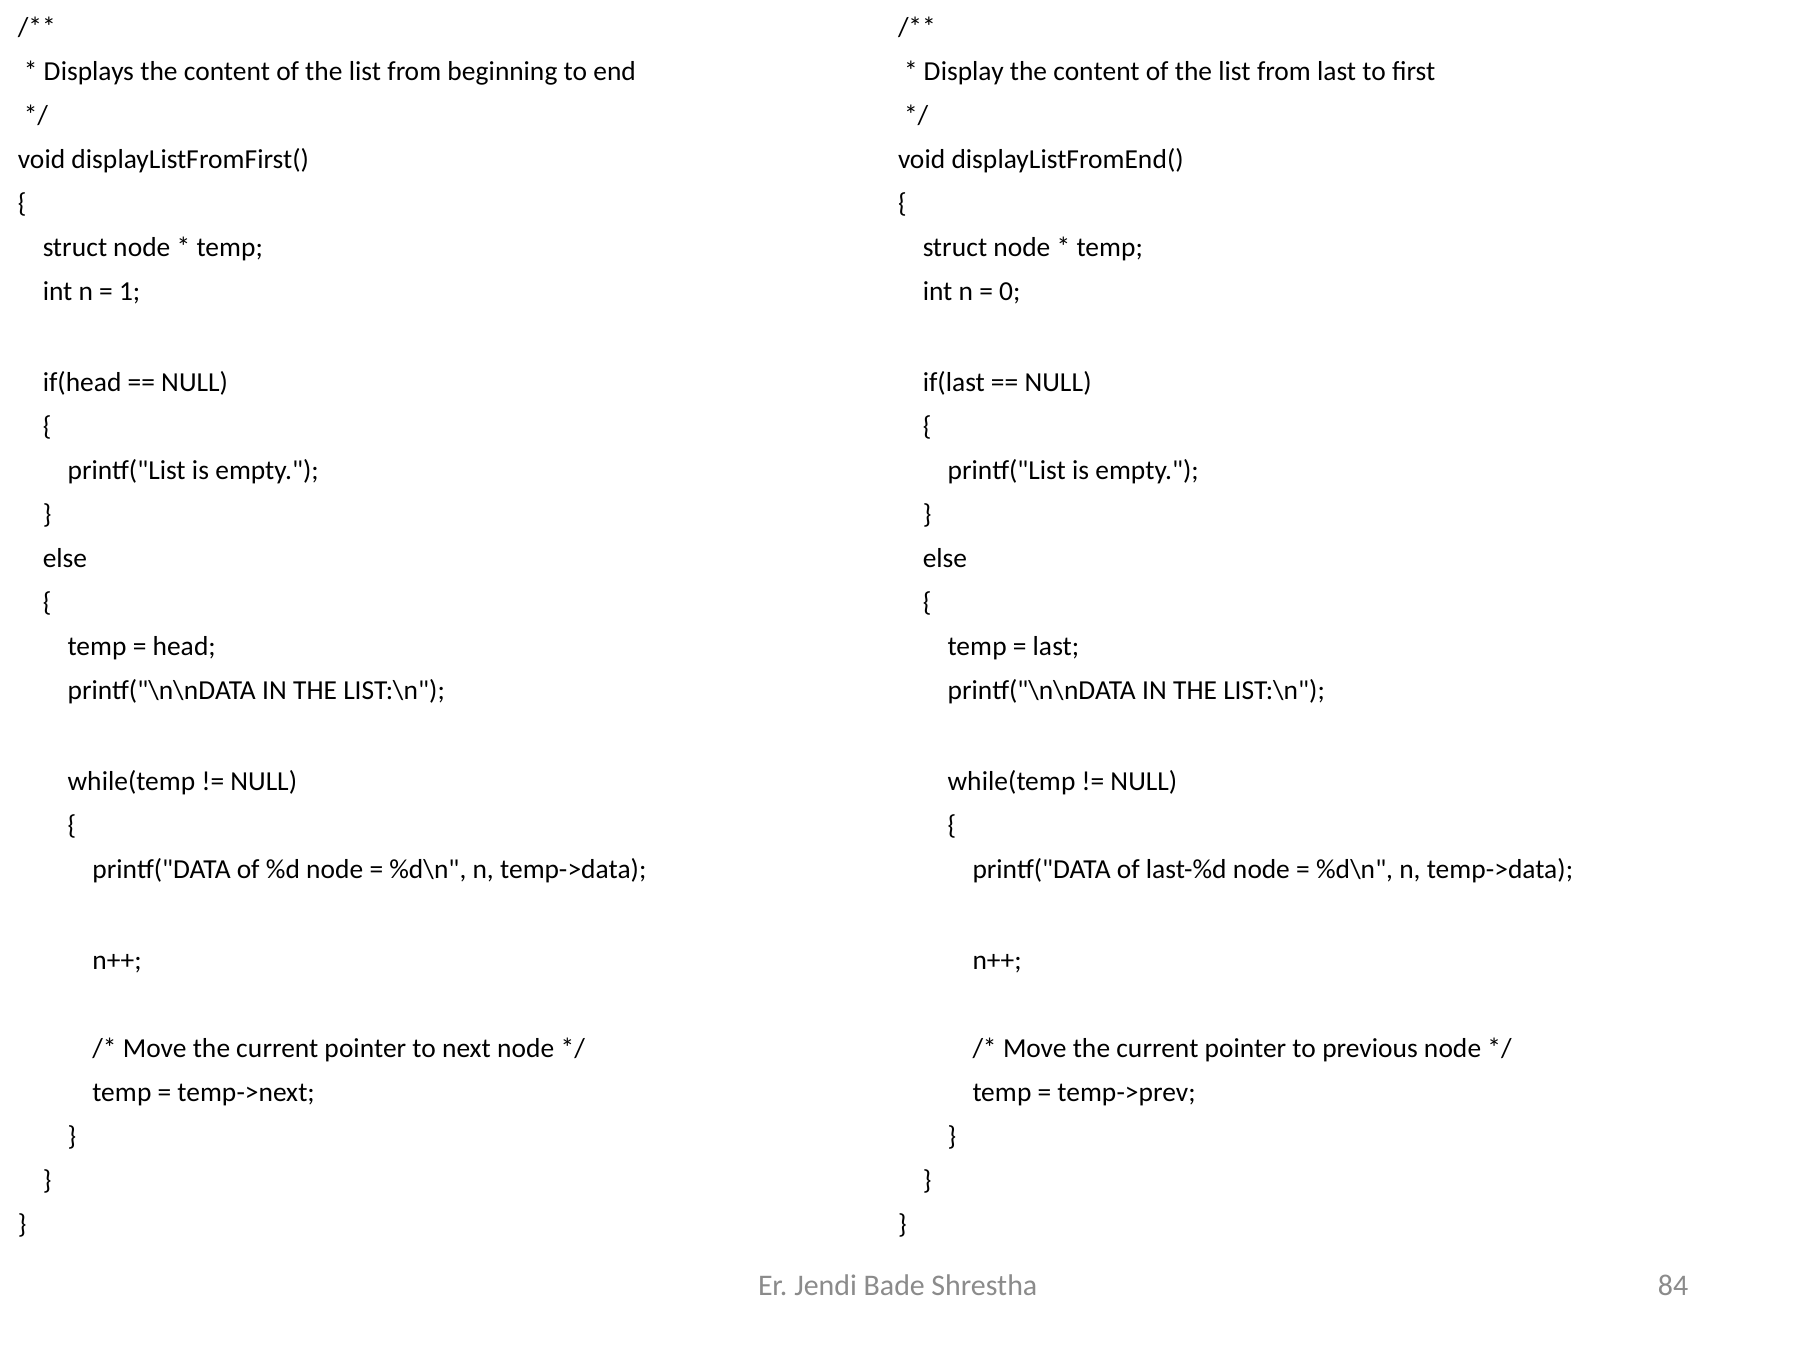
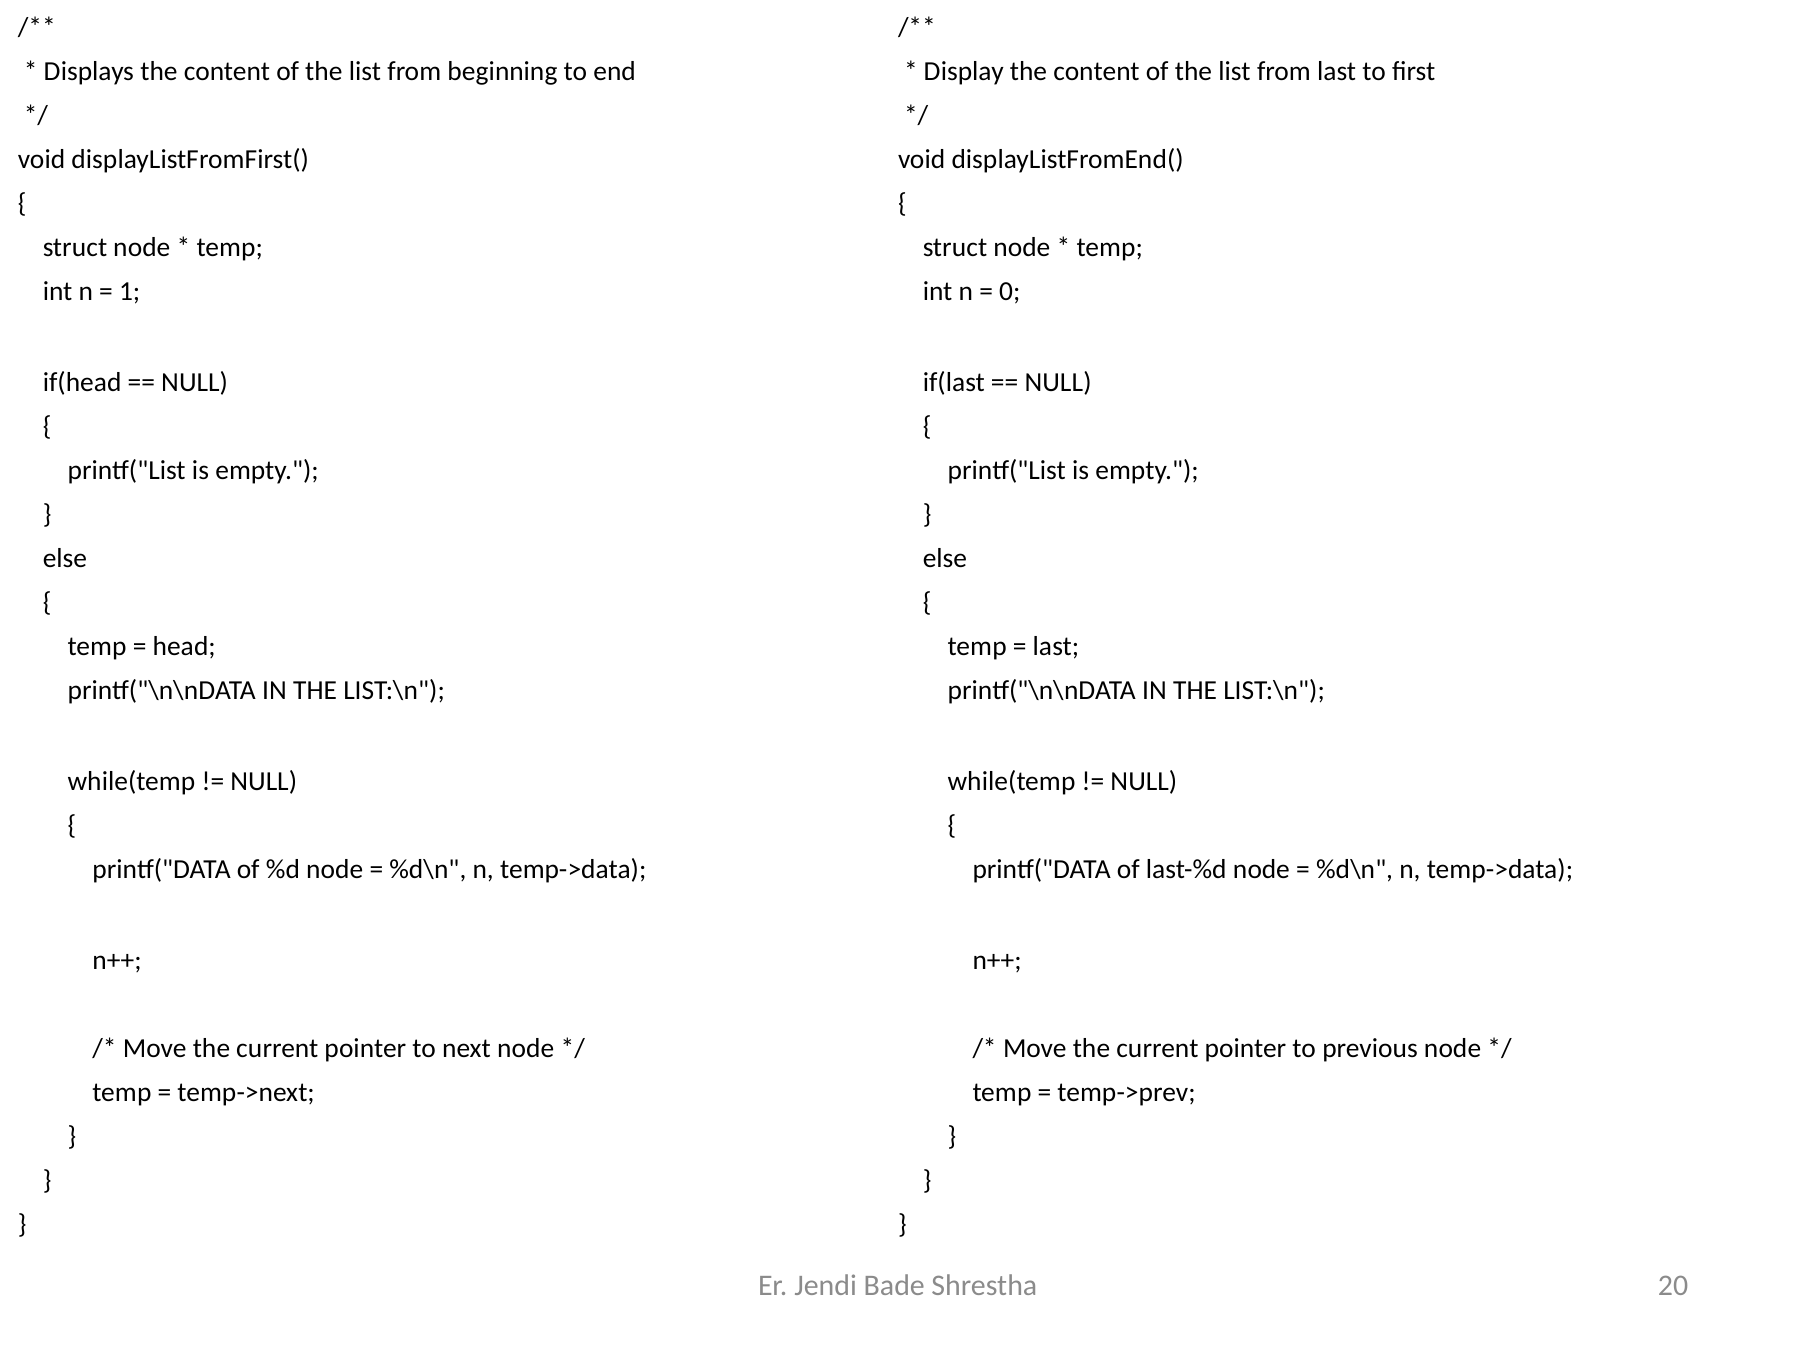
84: 84 -> 20 (1673, 1286)
